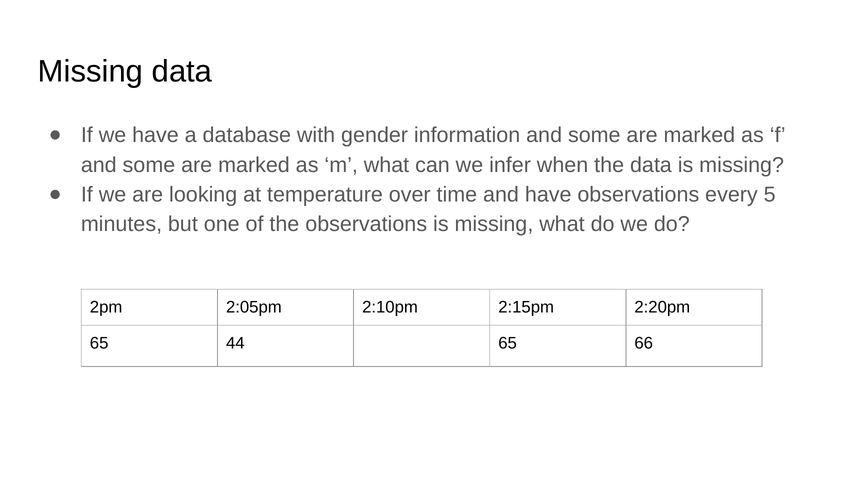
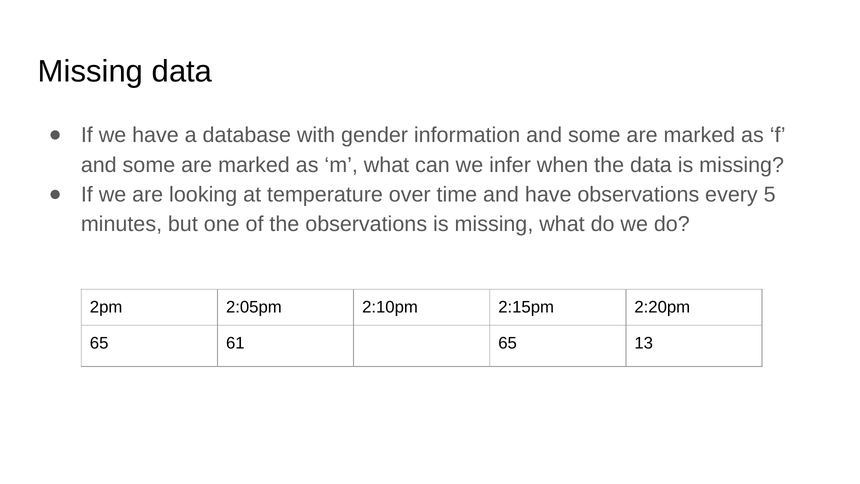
44: 44 -> 61 (235, 343)
66: 66 -> 13 (644, 343)
